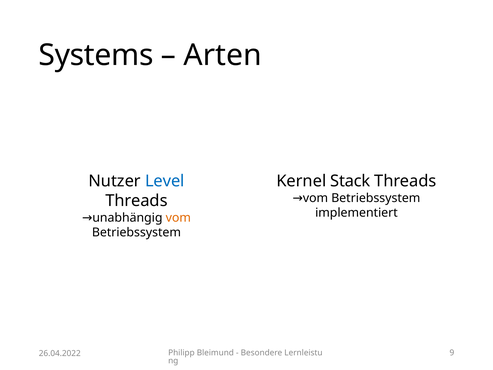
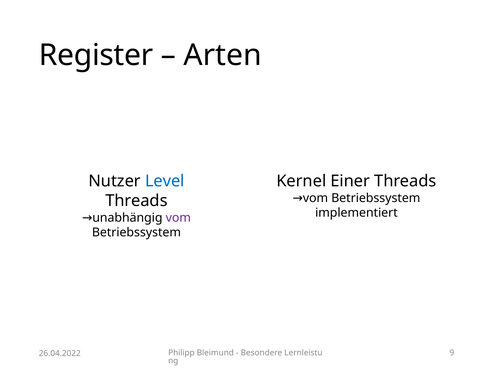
Systems: Systems -> Register (96, 55)
Stack: Stack -> Einer (350, 181)
vom colour: orange -> purple (178, 218)
